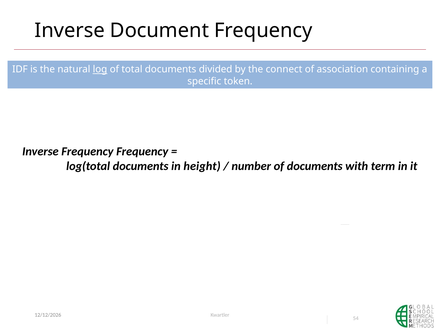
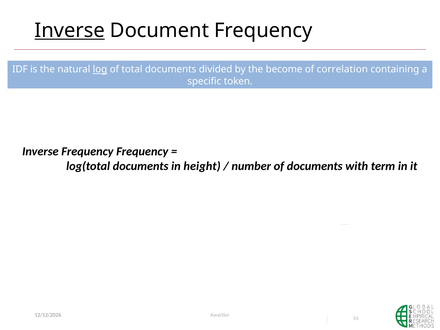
Inverse underline: none -> present (70, 31)
connect: connect -> become (284, 69)
association: association -> correlation (342, 69)
